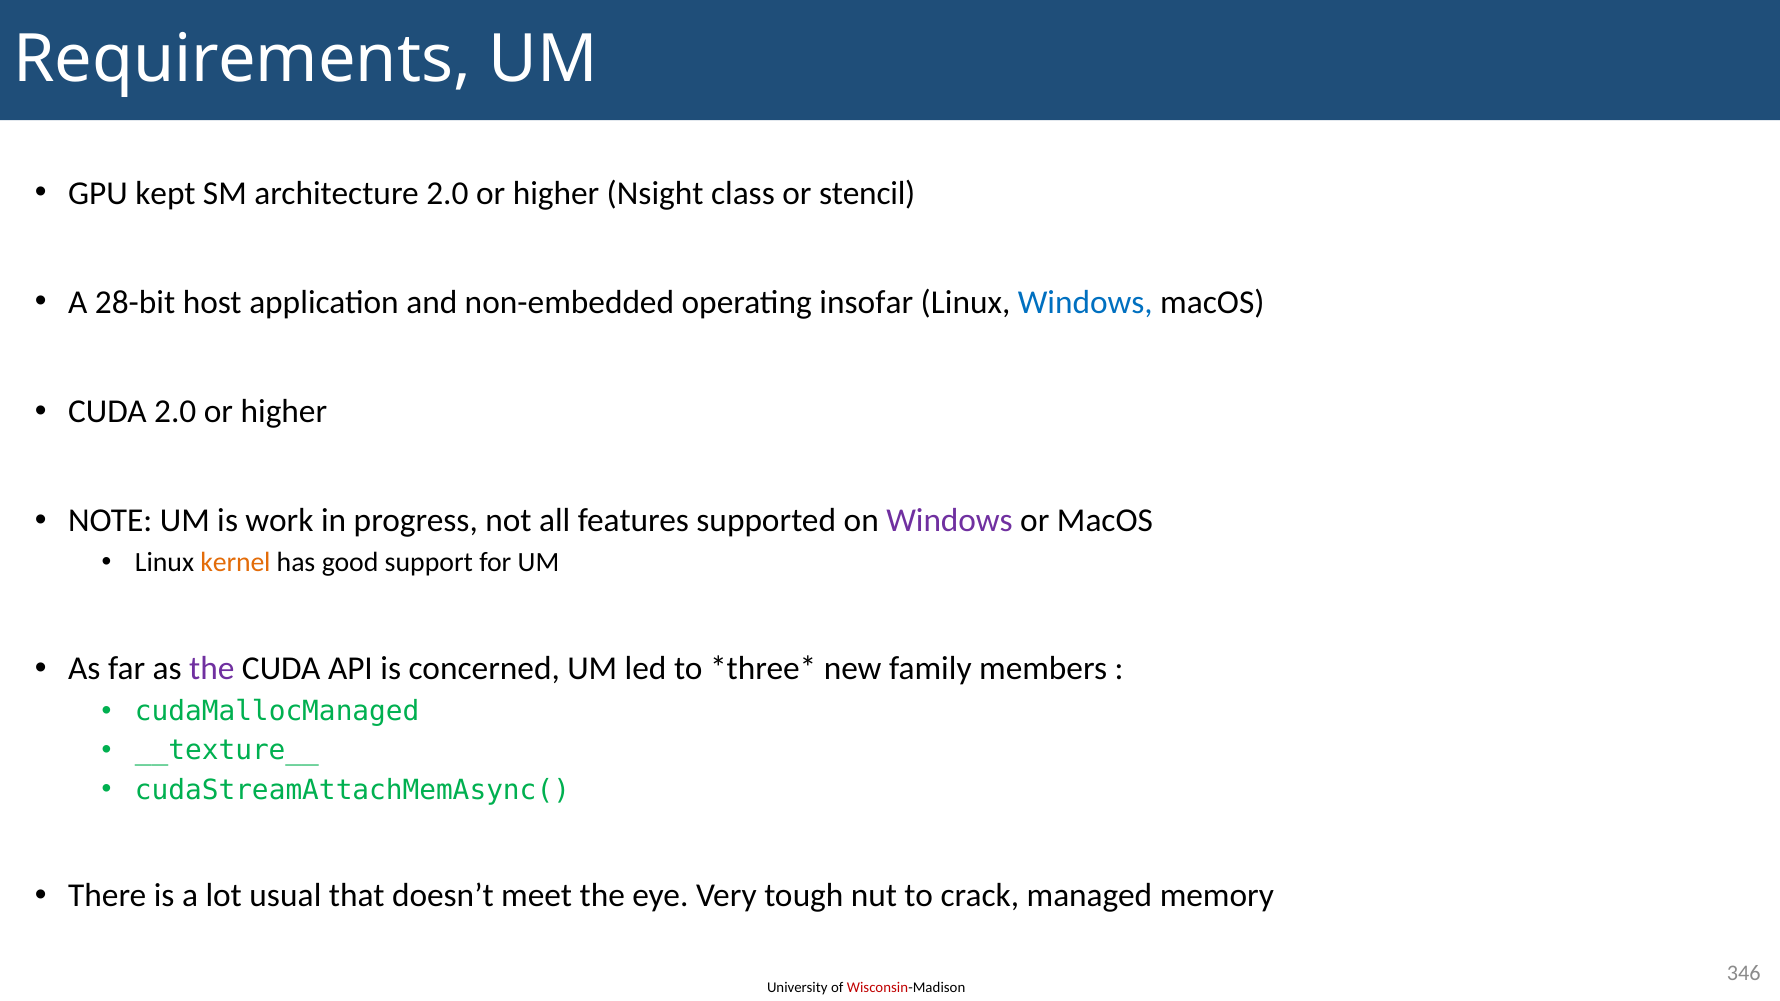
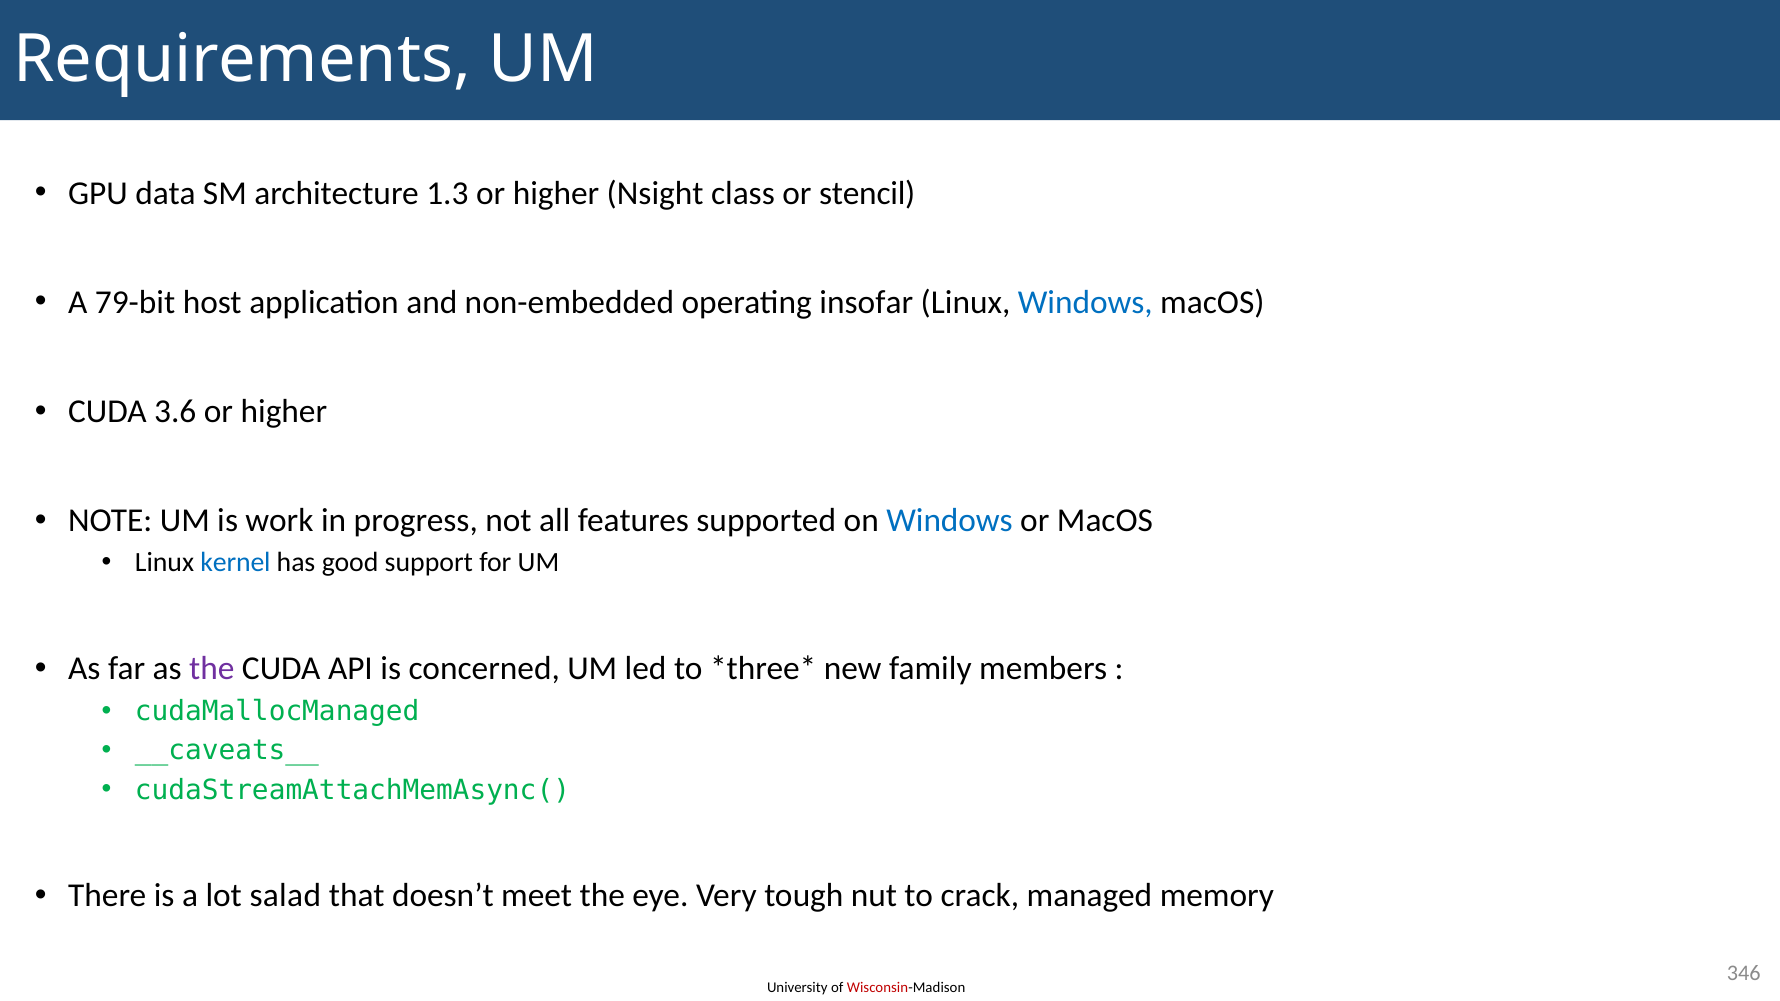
kept: kept -> data (166, 193)
architecture 2.0: 2.0 -> 1.3 (447, 193)
28-bit: 28-bit -> 79-bit (135, 302)
CUDA 2.0: 2.0 -> 3.6 (175, 411)
Windows colour: purple -> blue (950, 521)
kernel colour: orange -> blue (235, 563)
__texture__: __texture__ -> __caveats__ (227, 751)
usual: usual -> salad (285, 896)
